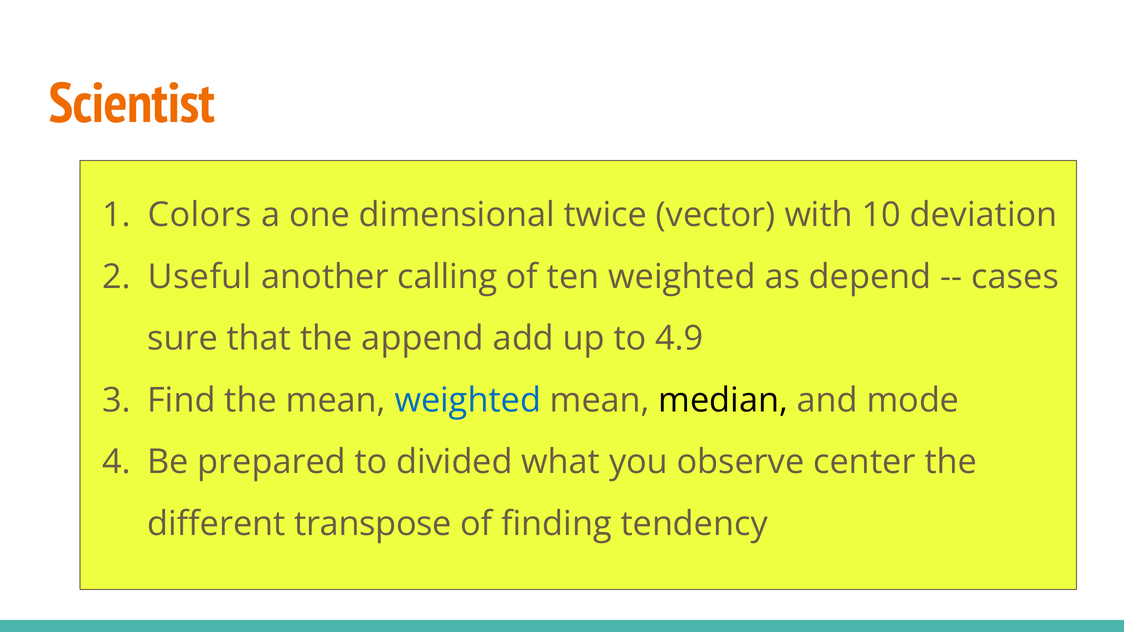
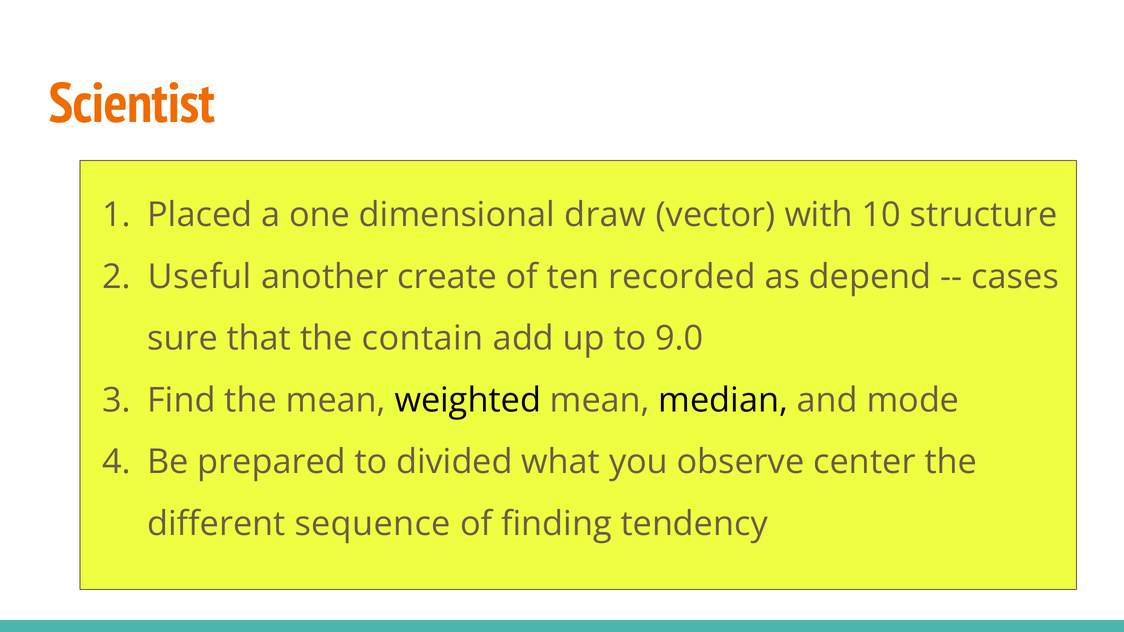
Colors: Colors -> Placed (200, 215)
twice: twice -> draw (605, 215)
deviation: deviation -> structure (984, 215)
calling: calling -> create (447, 277)
ten weighted: weighted -> recorded (682, 277)
append: append -> contain (423, 339)
4.9: 4.9 -> 9.0 (679, 339)
weighted colour: blue -> black (468, 401)
transpose: transpose -> sequence (373, 524)
